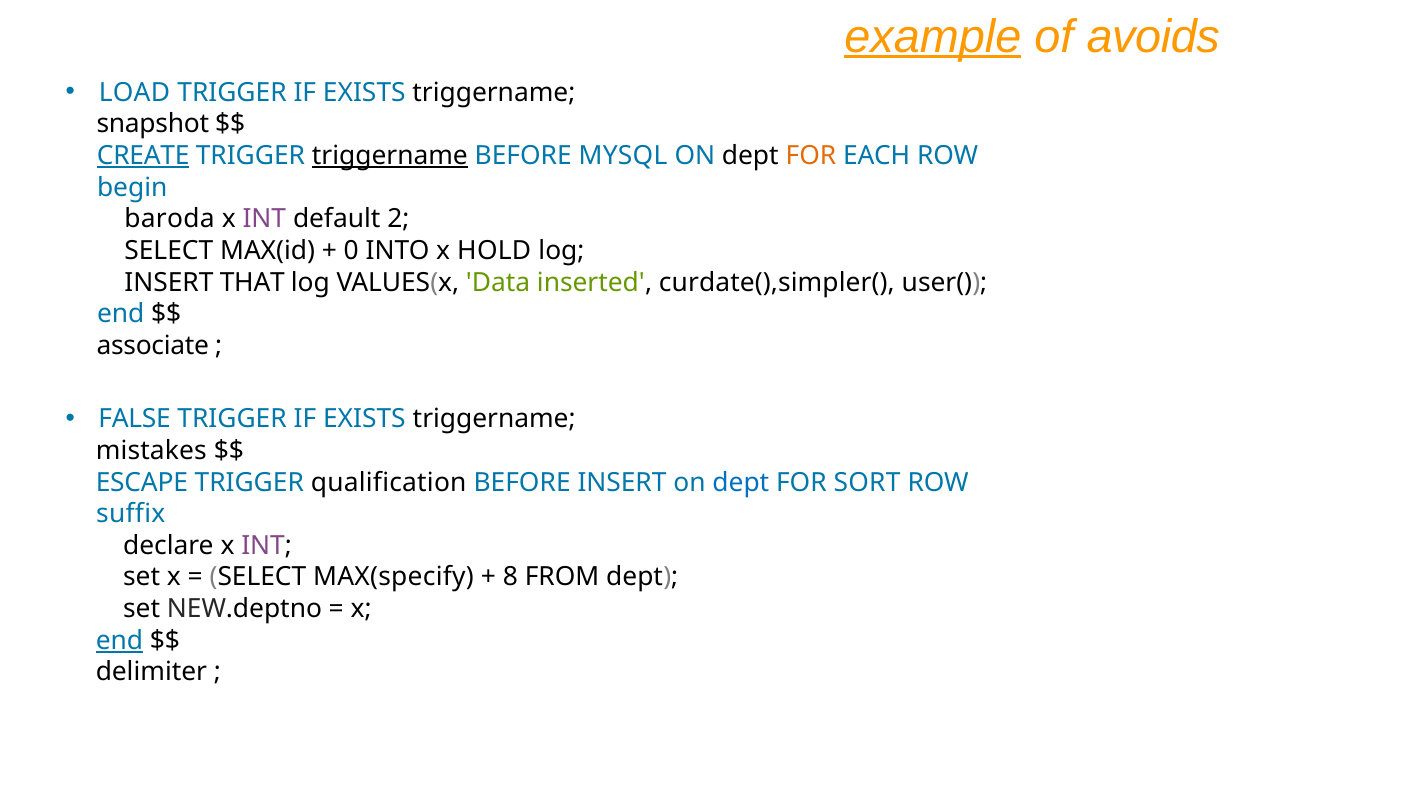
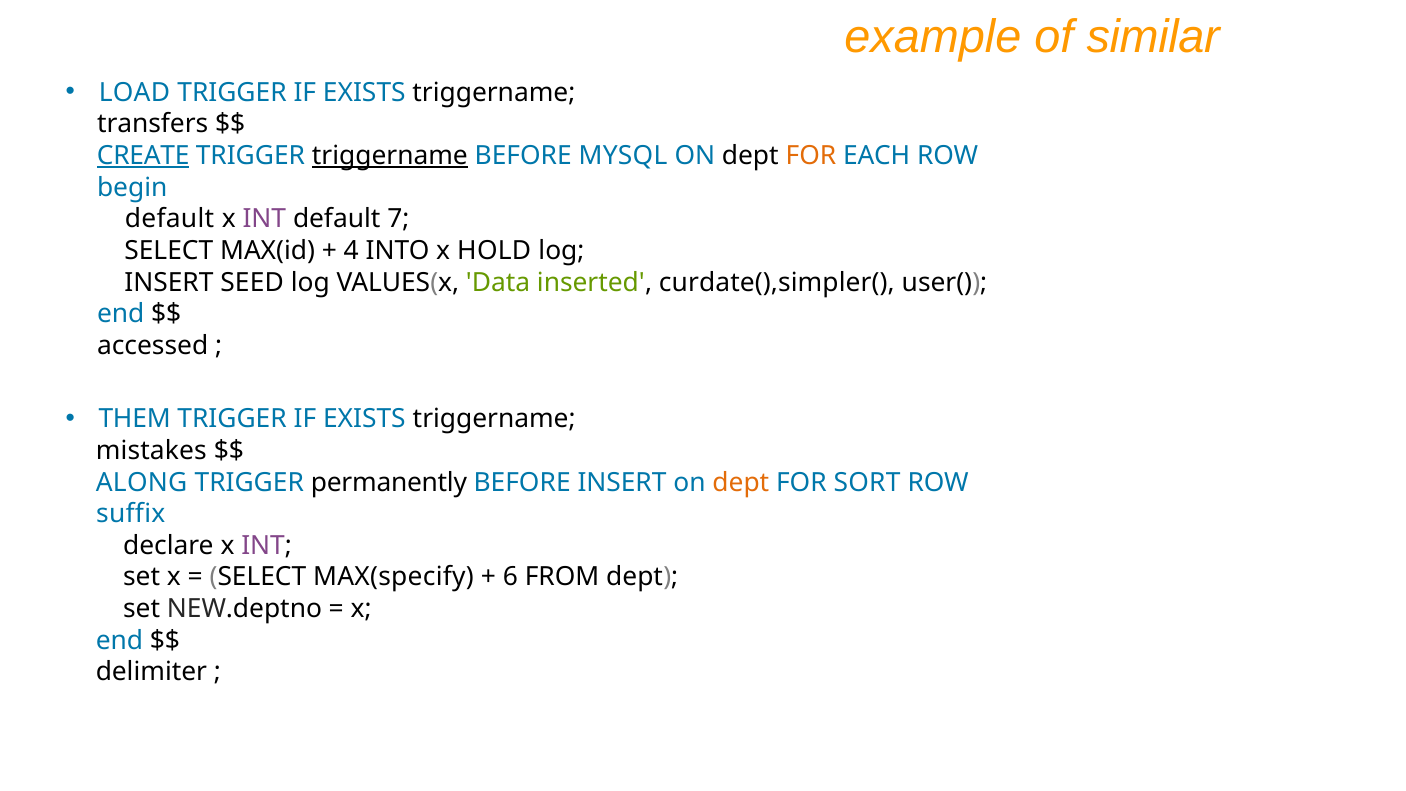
example underline: present -> none (933, 37)
avoids: avoids -> similar (1153, 37)
snapshot: snapshot -> transfers (153, 124)
baroda: baroda -> default (170, 219)
2: 2 -> 7 (398, 219)
0: 0 -> 4 (351, 251)
THAT: THAT -> SEED (252, 282)
associate: associate -> accessed (153, 346)
FALSE: FALSE -> THEM (135, 419)
ESCAPE: ESCAPE -> ALONG (142, 482)
qualification: qualification -> permanently (389, 482)
dept colour: blue -> orange (741, 482)
8: 8 -> 6 (510, 577)
end underline: present -> none (119, 640)
